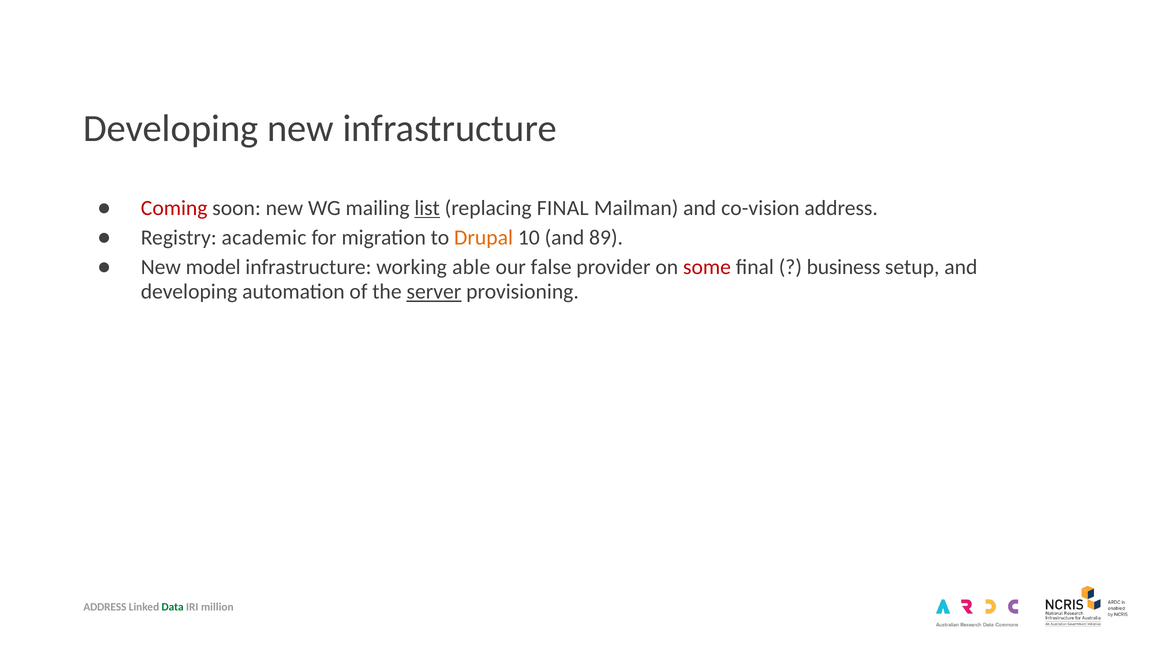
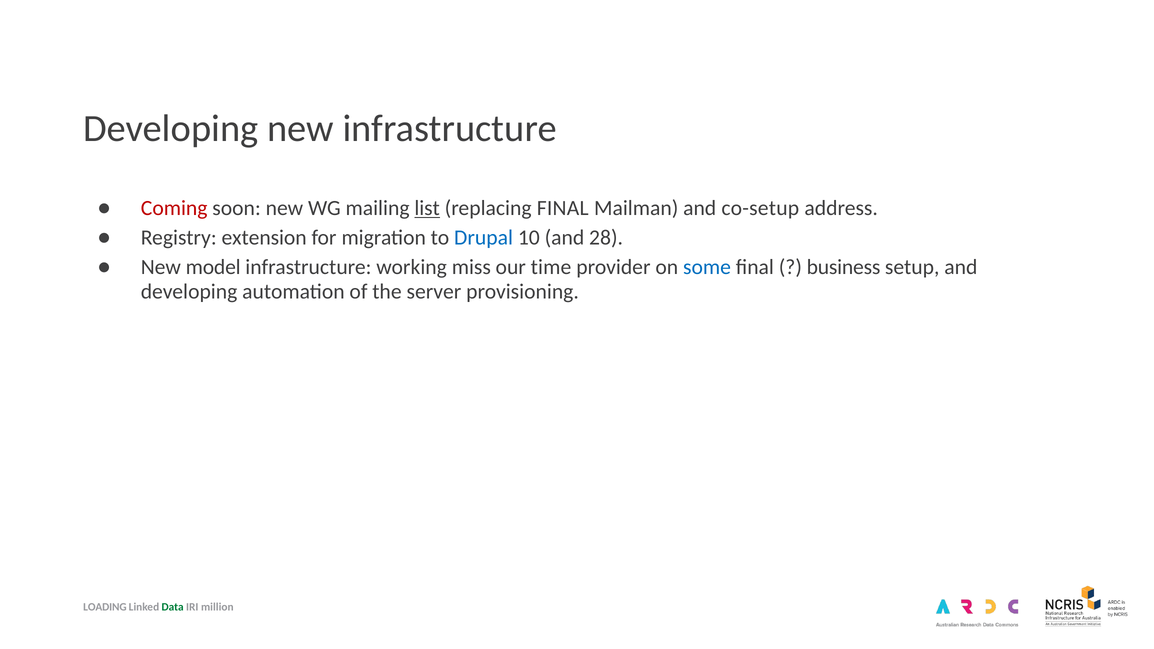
co-vision: co-vision -> co-setup (760, 208)
academic: academic -> extension (264, 238)
Drupal colour: orange -> blue (484, 238)
89: 89 -> 28 (606, 238)
able: able -> miss (471, 267)
false: false -> time (551, 267)
some colour: red -> blue (707, 267)
server underline: present -> none (434, 292)
ADDRESS: ADDRESS -> LOADING (105, 607)
